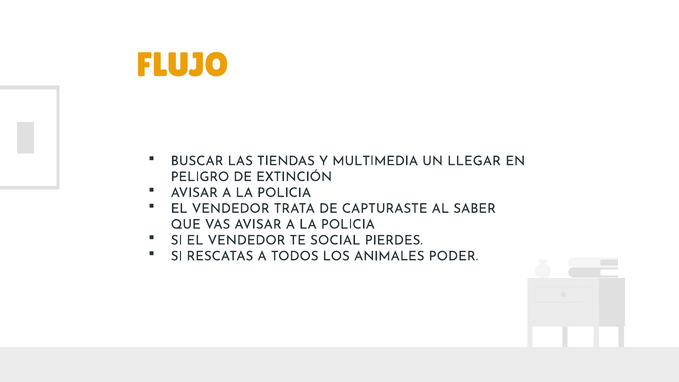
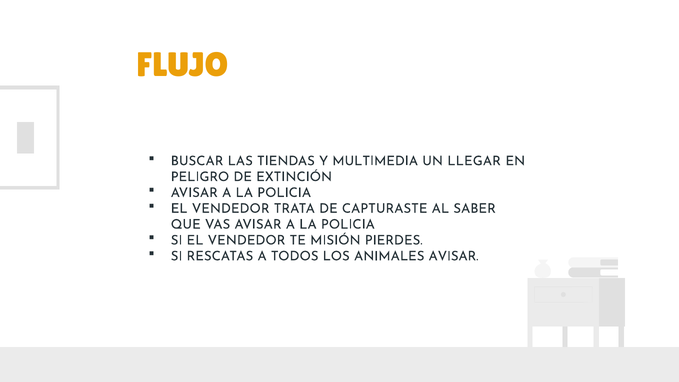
SOCIAL: SOCIAL -> MISIÓN (335, 240)
ANIMALES PODER: PODER -> AVISAR (453, 256)
